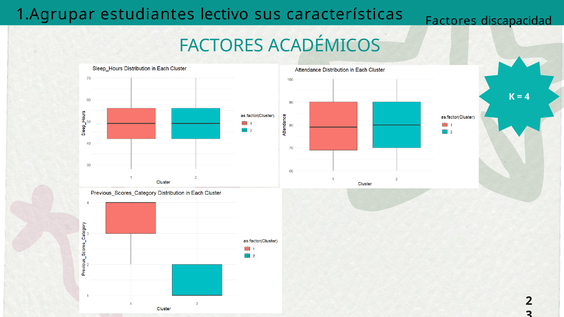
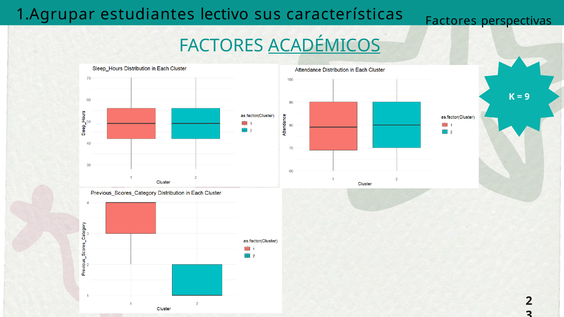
discapacidad: discapacidad -> perspectivas (516, 21)
ACADÉMICOS underline: none -> present (324, 46)
4: 4 -> 9 (527, 97)
